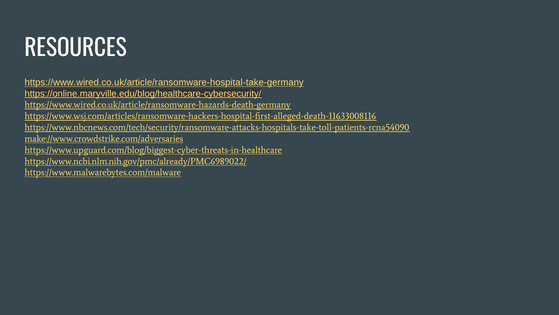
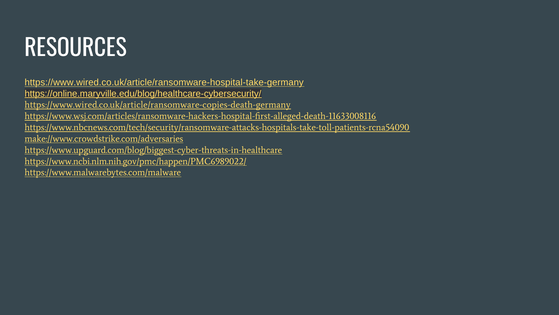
https://www.wired.co.uk/article/ransomware-hazards-death-germany: https://www.wired.co.uk/article/ransomware-hazards-death-germany -> https://www.wired.co.uk/article/ransomware-copies-death-germany (158, 105)
https://www.ncbi.nlm.nih.gov/pmc/already/PMC6989022/: https://www.ncbi.nlm.nih.gov/pmc/already/PMC6989022/ -> https://www.ncbi.nlm.nih.gov/pmc/happen/PMC6989022/ (135, 161)
